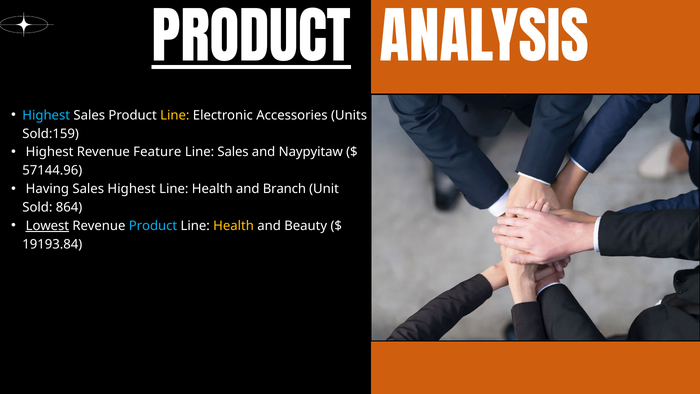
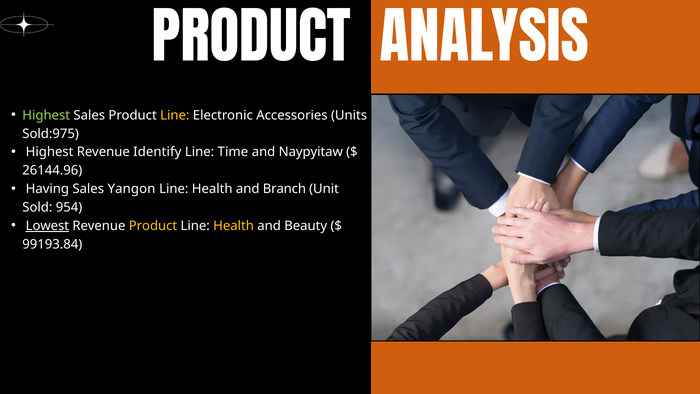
PRODUCT underline: present -> none (251, 41)
Highest colour: light blue -> light green (46, 115)
Sold:159: Sold:159 -> Sold:975 (51, 134)
Feature: Feature -> Identify (157, 152)
Line Sales: Sales -> Time (233, 152)
57144.96: 57144.96 -> 26144.96 (52, 170)
Sales Highest: Highest -> Yangon (132, 189)
864: 864 -> 954 (69, 207)
Product colour: light blue -> yellow (153, 226)
19193.84: 19193.84 -> 99193.84 (52, 244)
